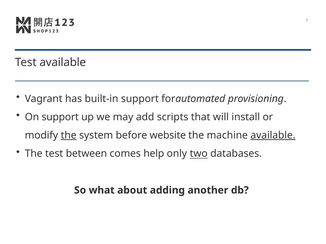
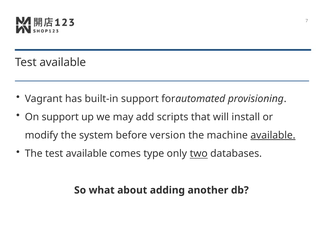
the underline: present -> none (69, 136)
website: website -> version (168, 136)
The test between: between -> available (86, 154)
help: help -> type (154, 154)
